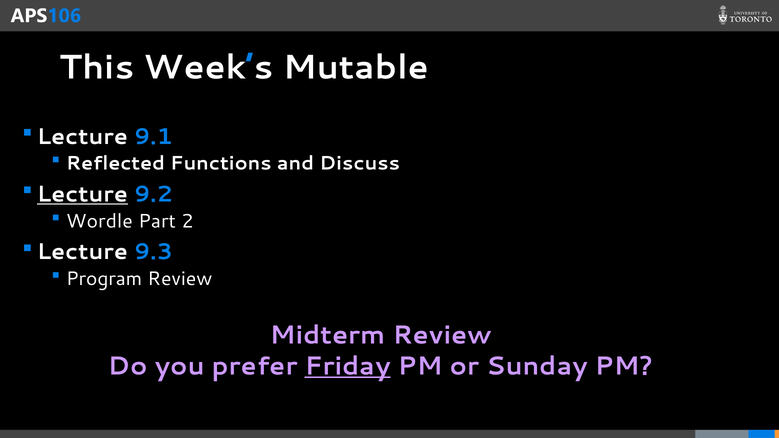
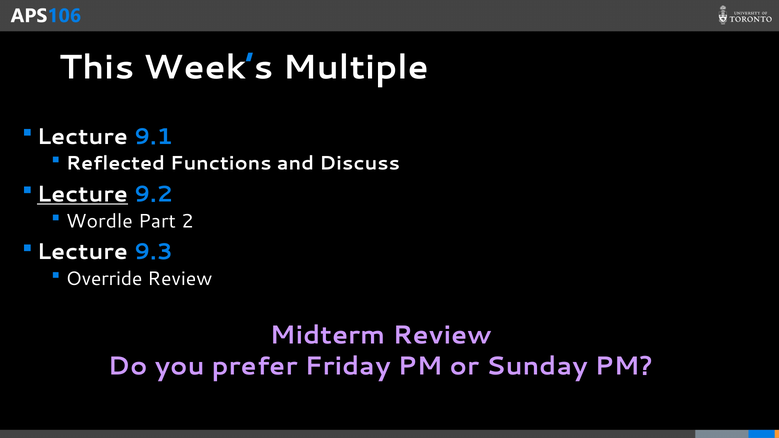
Mutable: Mutable -> Multiple (356, 68)
Program: Program -> Override (104, 279)
Friday underline: present -> none (348, 366)
